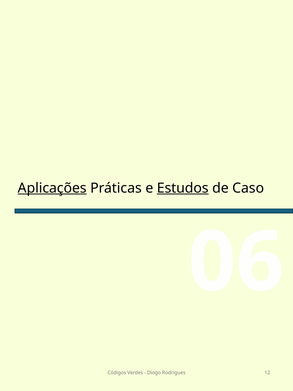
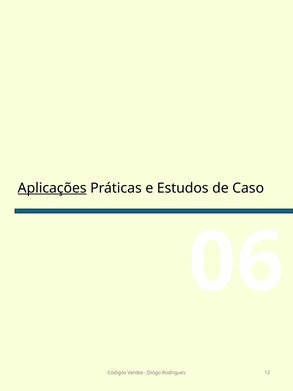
Estudos underline: present -> none (183, 188)
